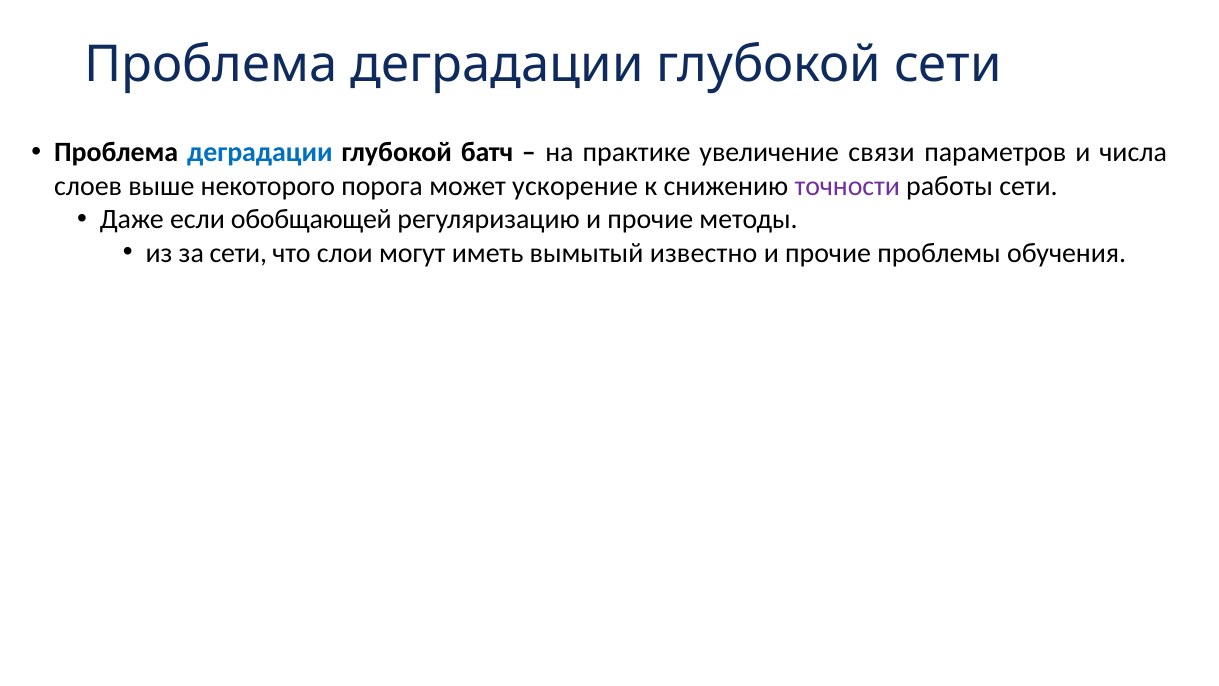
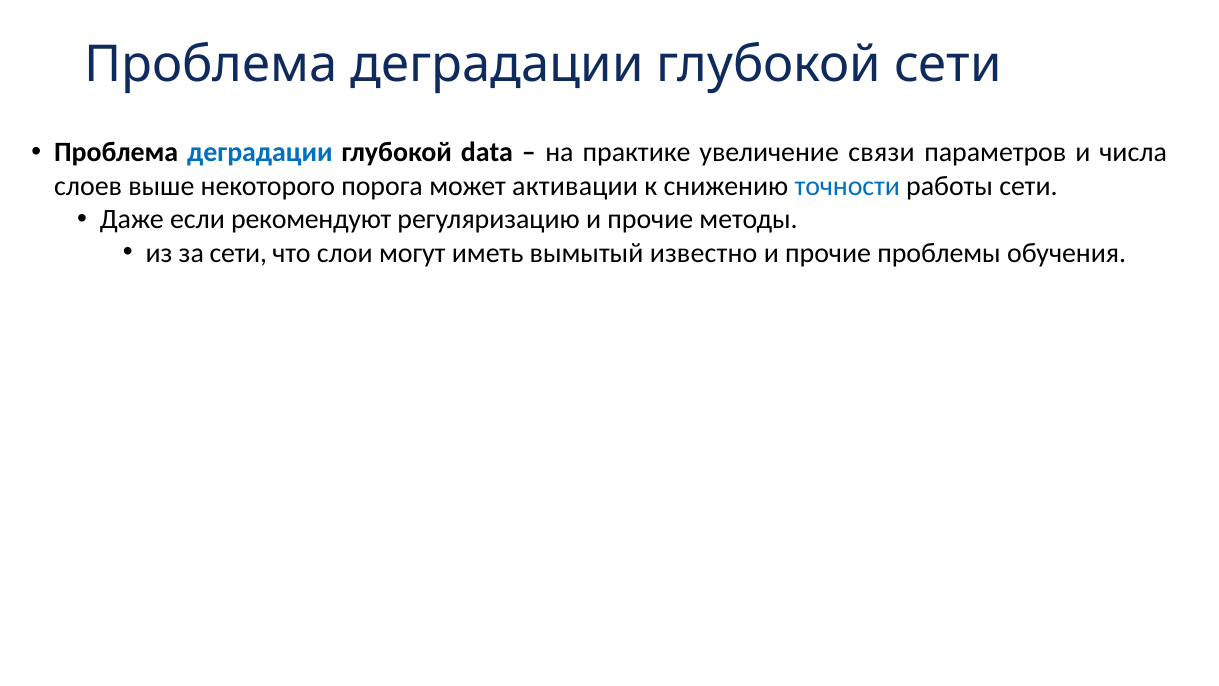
батч: батч -> data (487, 152)
ускорение: ускорение -> активации (575, 186)
точности colour: purple -> blue (847, 186)
обобщающей: обобщающей -> рекомендуют (311, 219)
